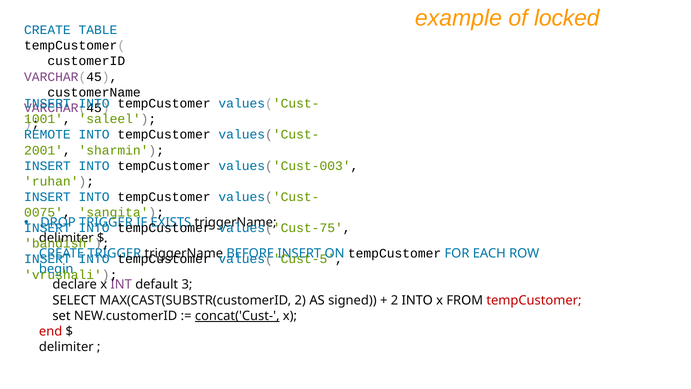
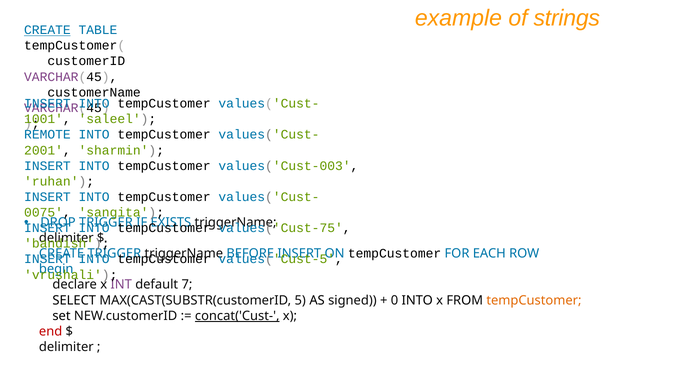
locked: locked -> strings (567, 18)
CREATE underline: none -> present (47, 30)
3: 3 -> 7 (187, 284)
MAX(CAST(SUBSTR(customerID 2: 2 -> 5 (300, 300)
2: 2 -> 0 (394, 300)
tempCustomer colour: red -> orange (534, 300)
